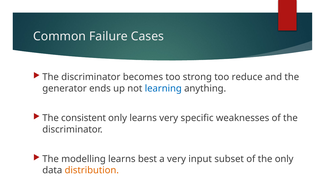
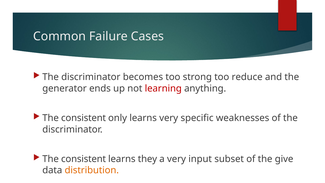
learning colour: blue -> red (163, 88)
modelling: modelling -> consistent (84, 159)
best: best -> they (147, 159)
the only: only -> give (284, 159)
